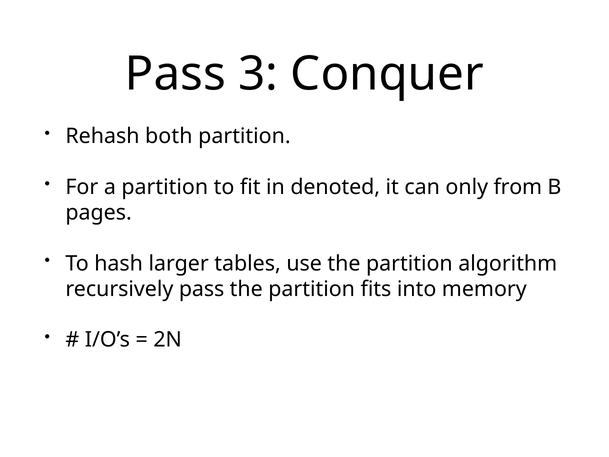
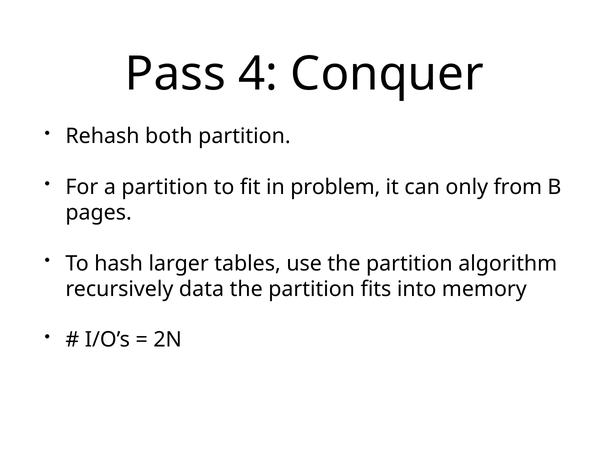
3: 3 -> 4 (258, 74)
denoted: denoted -> problem (335, 187)
recursively pass: pass -> data (202, 289)
